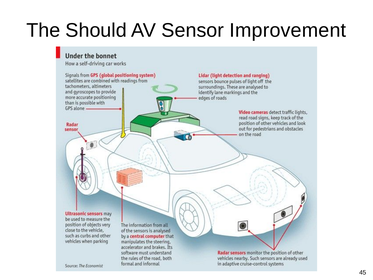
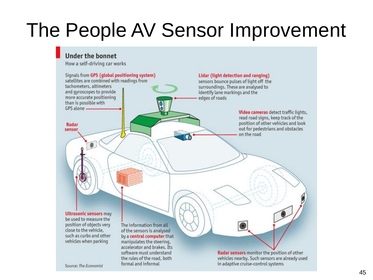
Should: Should -> People (96, 30)
